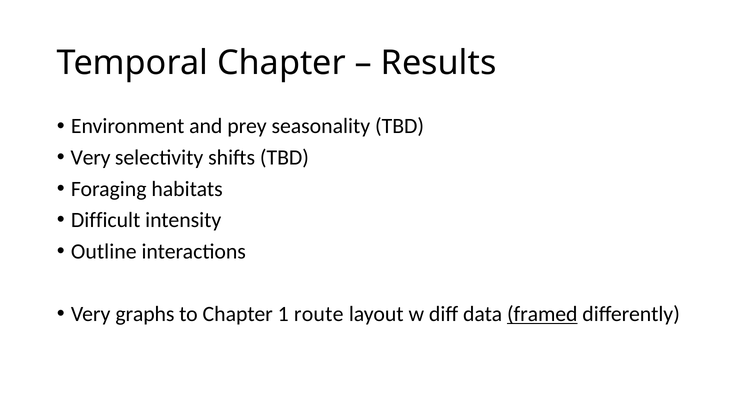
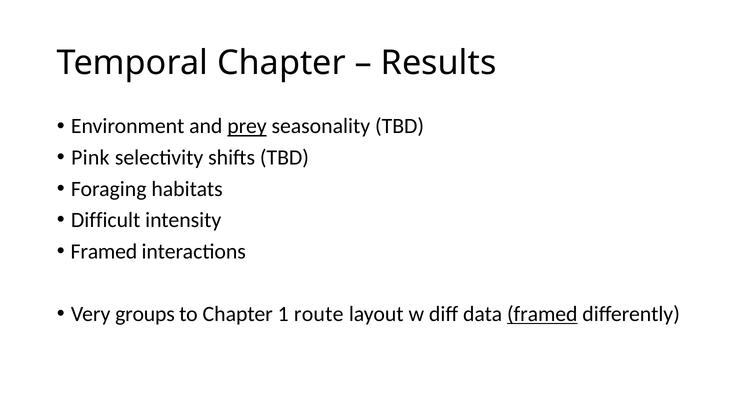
prey underline: none -> present (247, 126)
Very: Very -> Pink (90, 158)
Outline: Outline -> Framed (104, 252)
graphs: graphs -> groups (145, 314)
